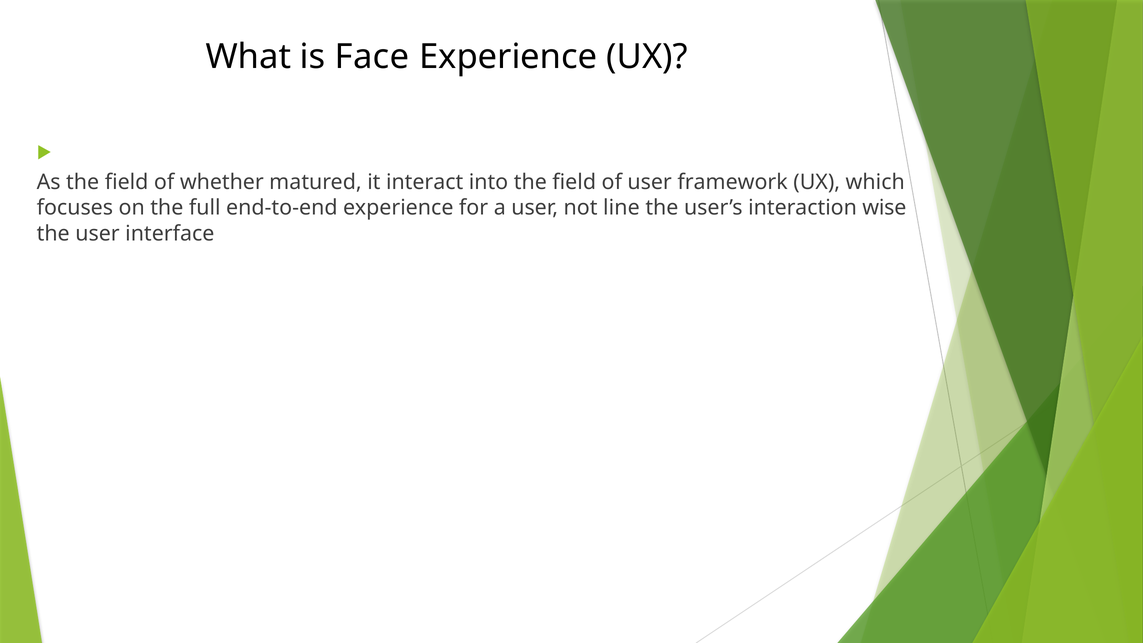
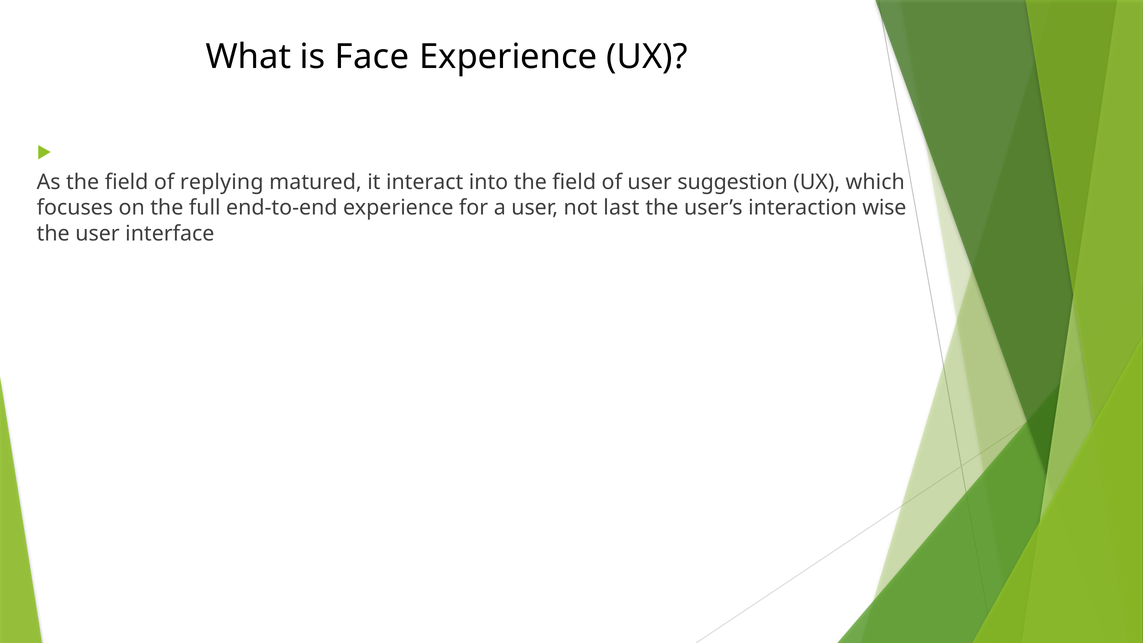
whether: whether -> replying (222, 182)
framework: framework -> suggestion (733, 182)
line: line -> last (621, 208)
